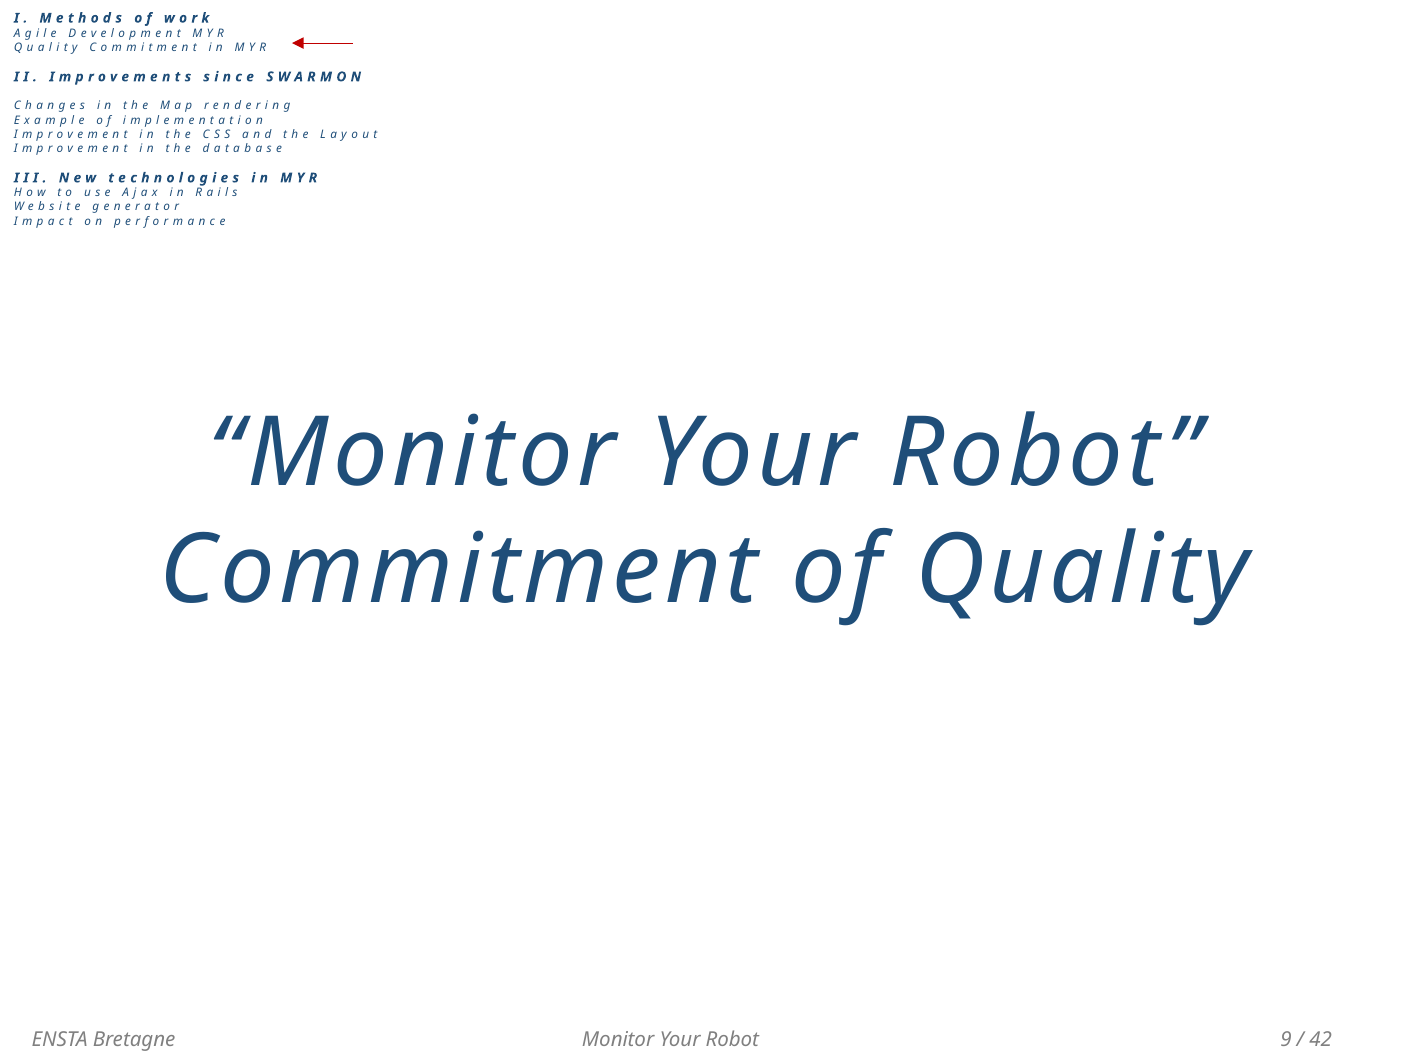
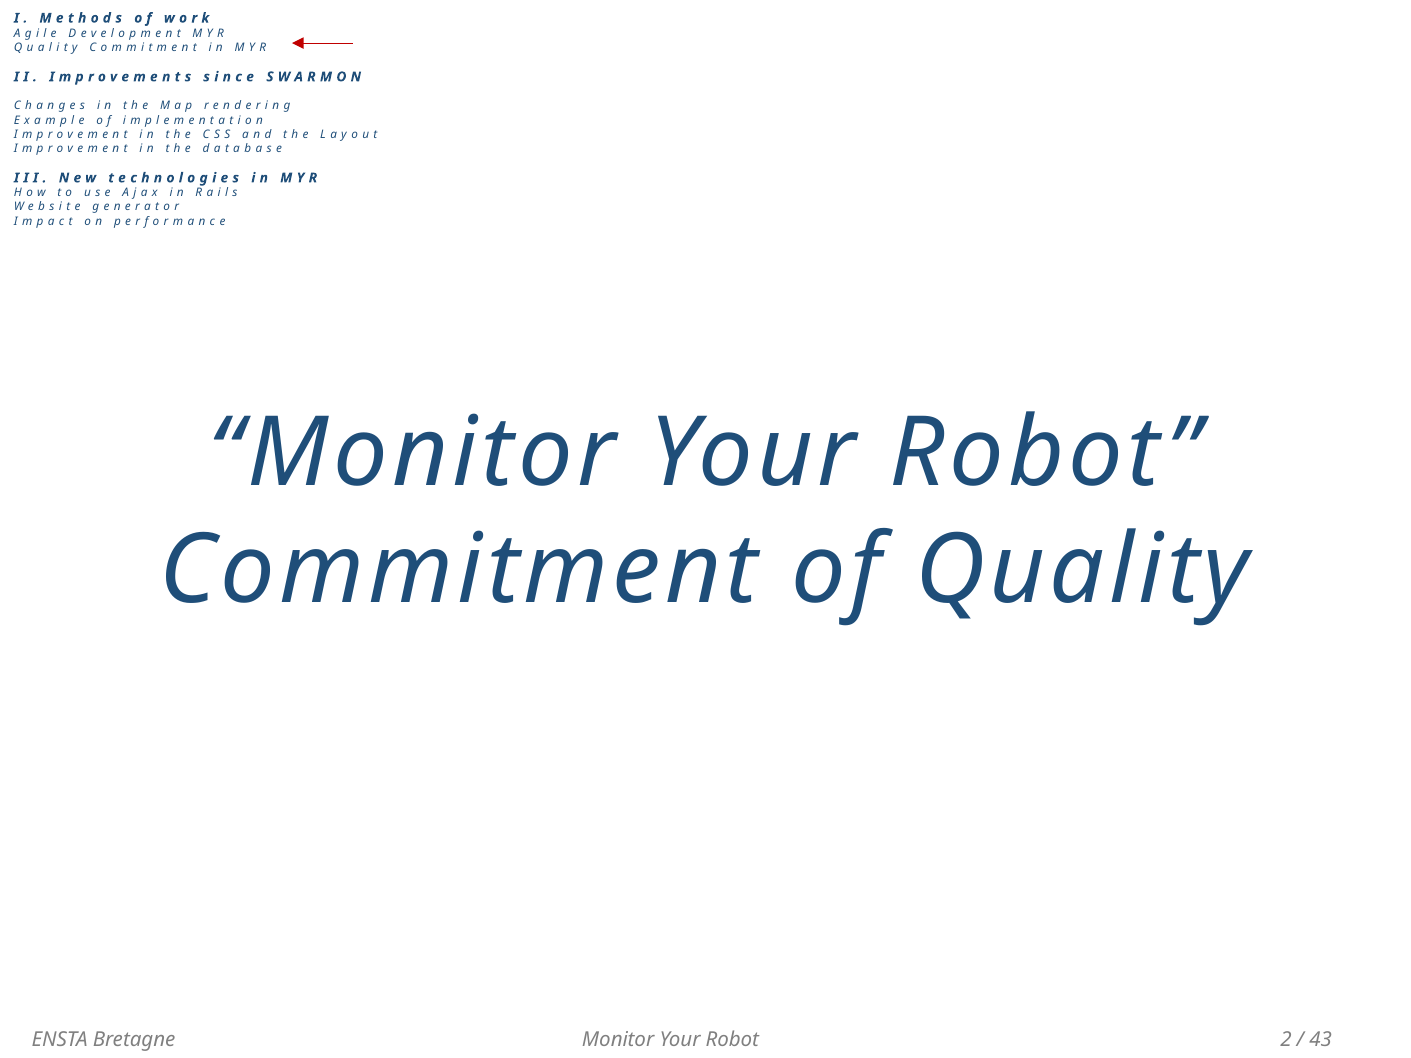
9: 9 -> 2 (1286, 1040)
42: 42 -> 43 (1321, 1040)
